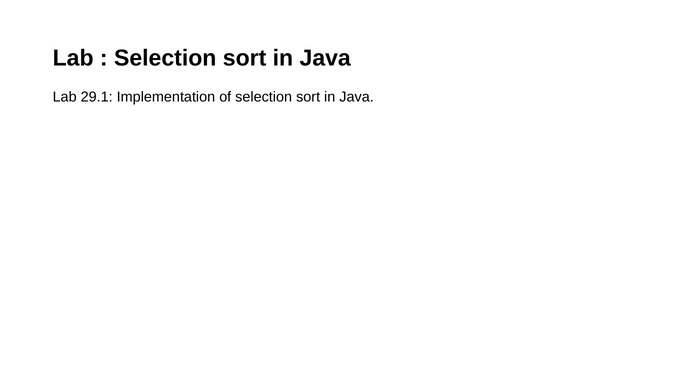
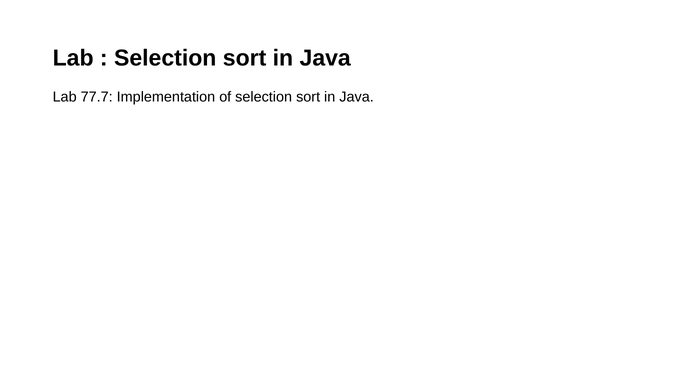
29.1: 29.1 -> 77.7 (97, 97)
